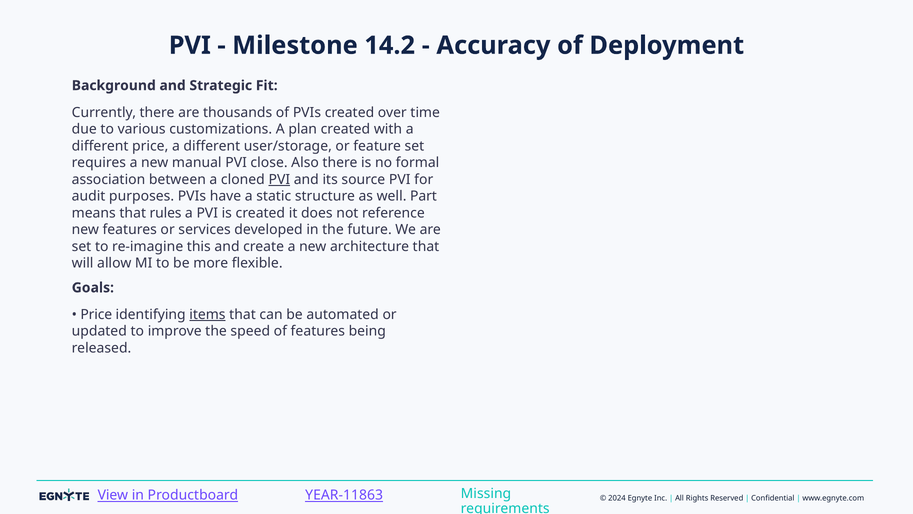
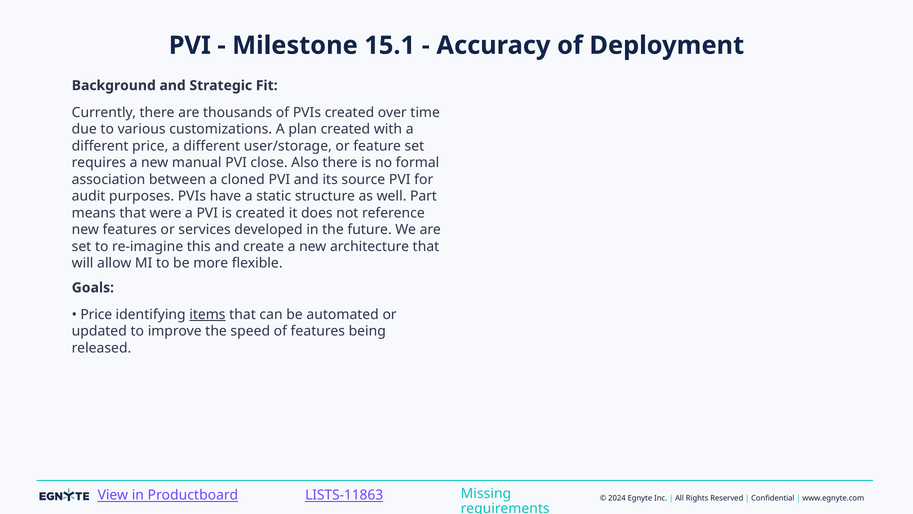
14.2: 14.2 -> 15.1 (390, 45)
PVI underline: present -> none (279, 179)
rules: rules -> were (166, 213)
YEAR-11863: YEAR-11863 -> LISTS-11863 (344, 495)
